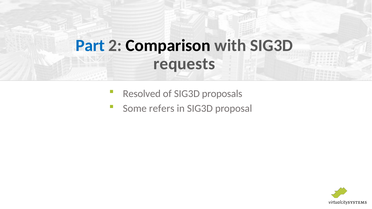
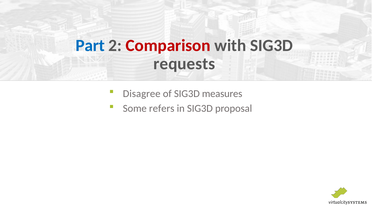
Comparison colour: black -> red (168, 45)
Resolved: Resolved -> Disagree (142, 94)
proposals: proposals -> measures (222, 94)
